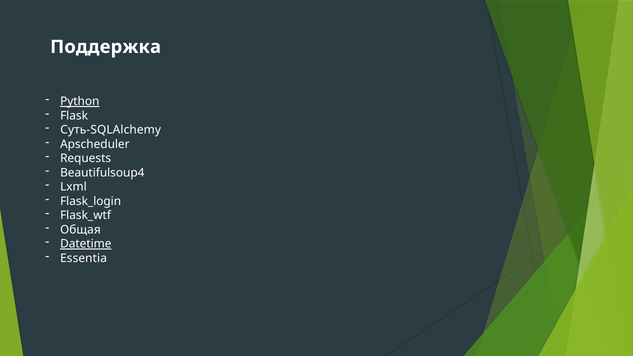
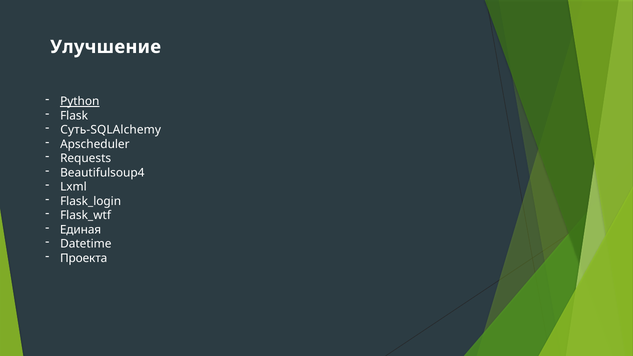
Поддержка: Поддержка -> Улучшение (106, 47)
Общая: Общая -> Единая (81, 230)
Datetime underline: present -> none (86, 244)
Essentia: Essentia -> Проекта (84, 258)
